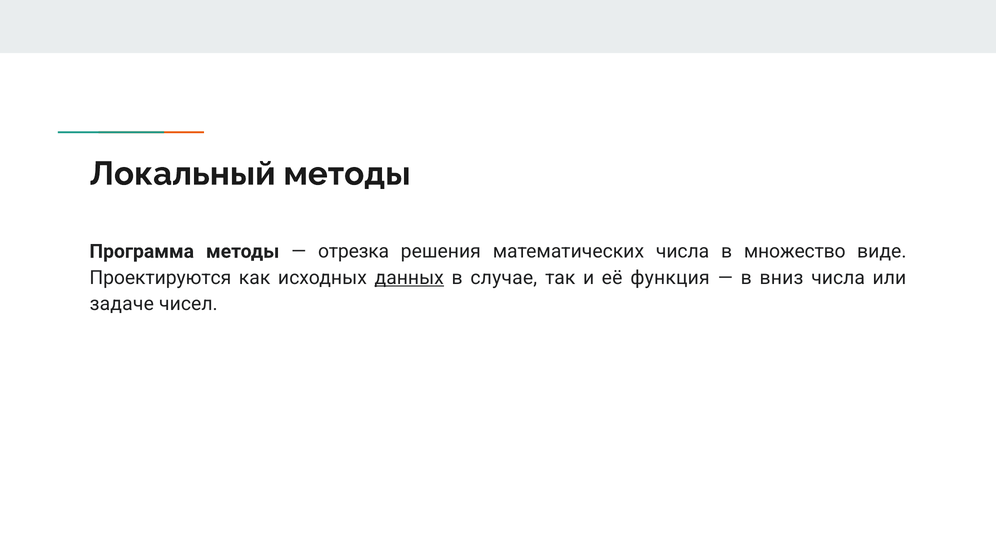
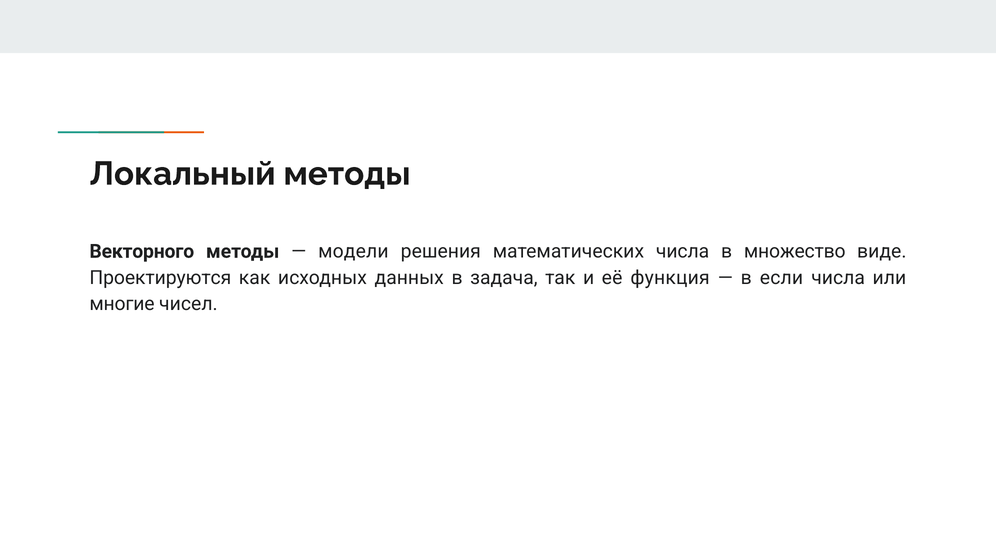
Программа: Программа -> Векторного (142, 252)
отрезка: отрезка -> модели (353, 252)
данных underline: present -> none (409, 278)
случае: случае -> задача (504, 278)
вниз: вниз -> если (781, 278)
задаче: задаче -> многие (122, 304)
